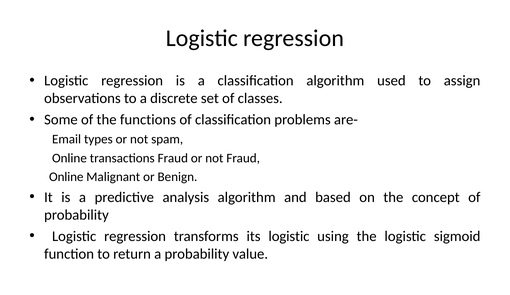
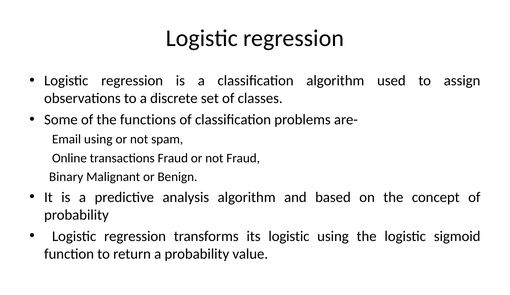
Email types: types -> using (98, 139)
Online: Online -> Binary (66, 177)
